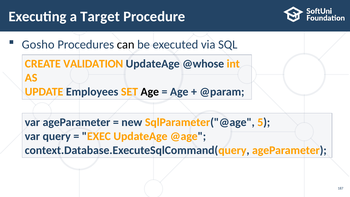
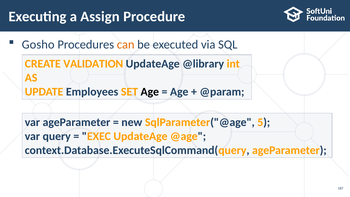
Target: Target -> Assign (100, 17)
can colour: black -> orange (126, 44)
@whose: @whose -> @library (203, 64)
